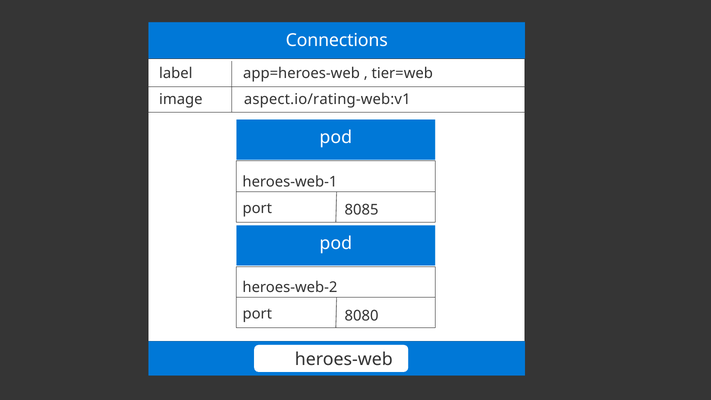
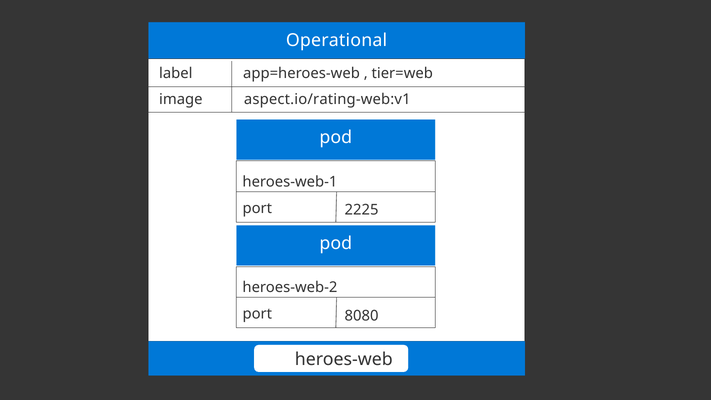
Connections: Connections -> Operational (337, 40)
8085: 8085 -> 2225 (362, 210)
